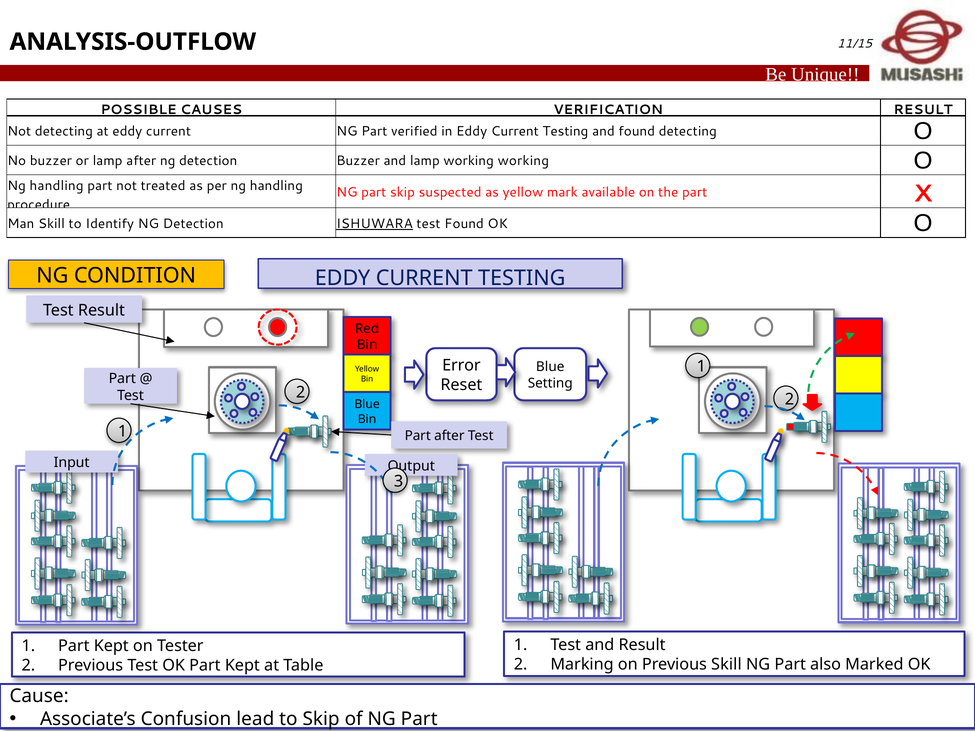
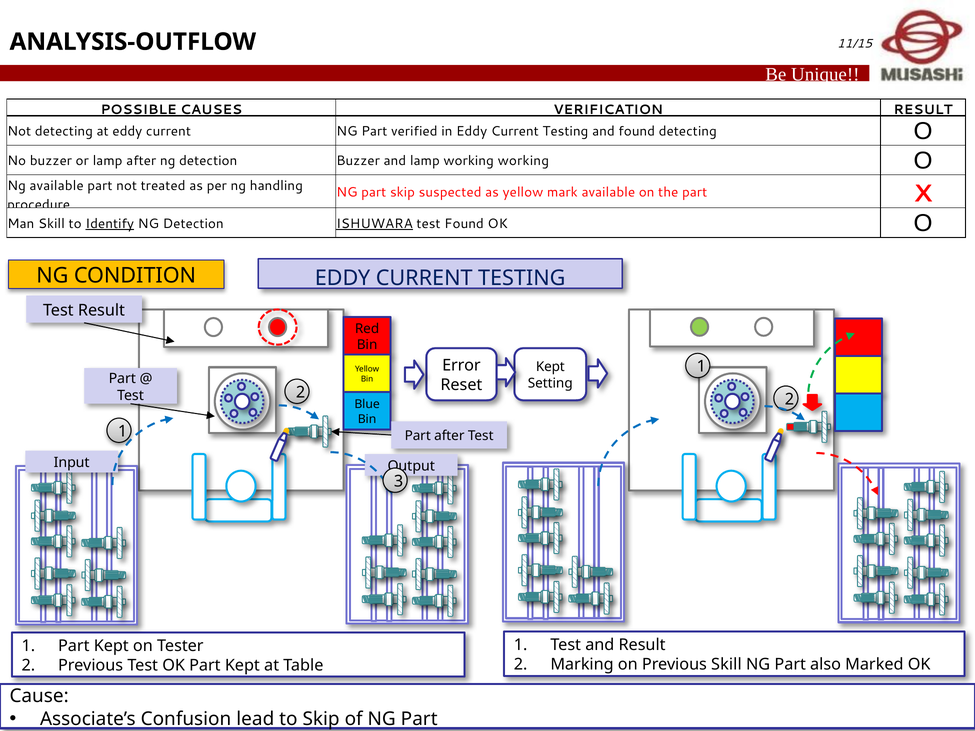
handling: handling -> available (57, 186)
Identify underline: none -> present (110, 224)
Blue: Blue -> Kept (550, 367)
